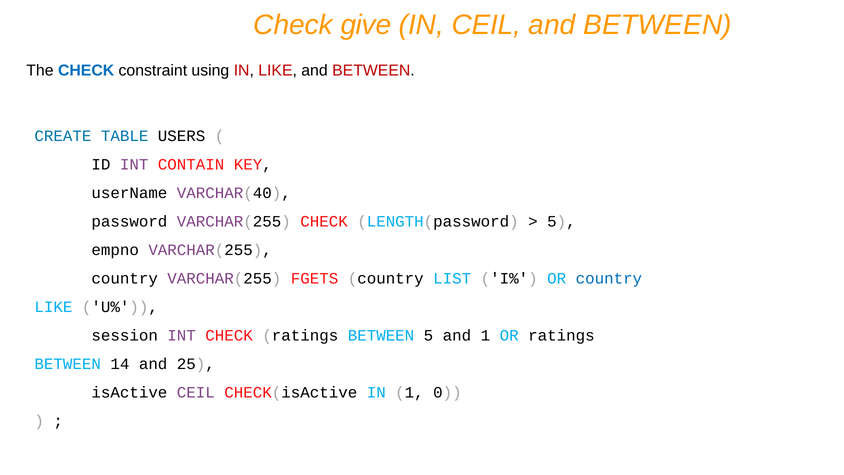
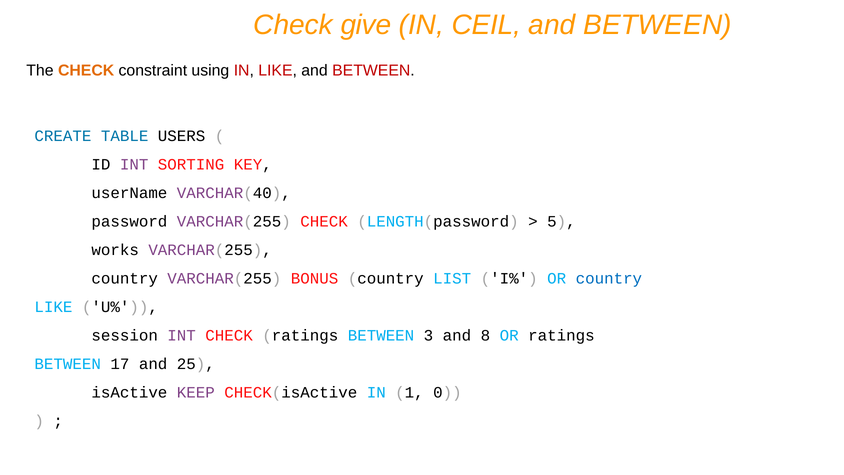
CHECK colour: blue -> orange (86, 70)
CONTAIN: CONTAIN -> SORTING (191, 164)
empno: empno -> works (115, 250)
FGETS: FGETS -> BONUS (315, 278)
BETWEEN 5: 5 -> 3 (428, 335)
and 1: 1 -> 8 (485, 335)
14: 14 -> 17 (120, 364)
isActive CEIL: CEIL -> KEEP (196, 392)
